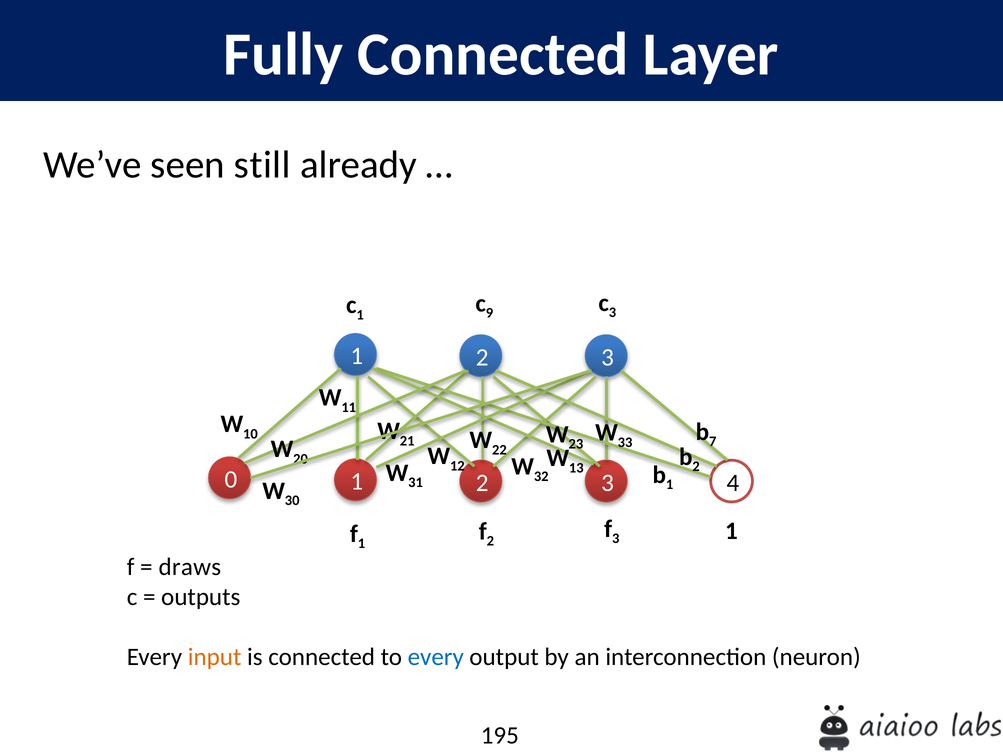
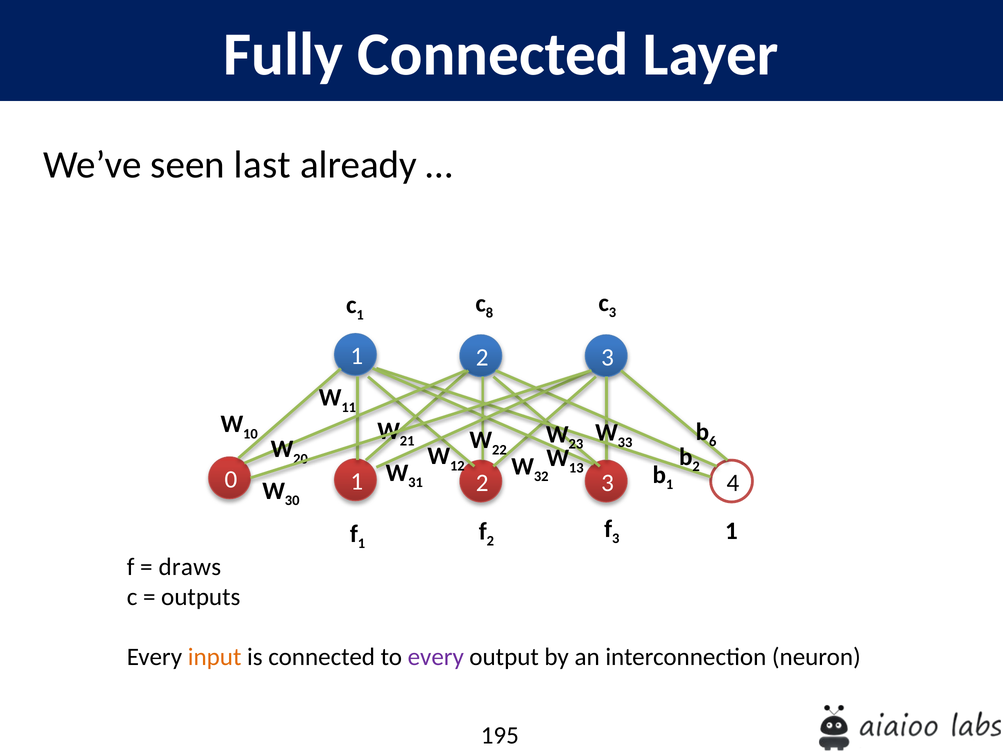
still: still -> last (262, 165)
9: 9 -> 8 (489, 313)
7: 7 -> 6 (713, 442)
every colour: blue -> purple (436, 657)
